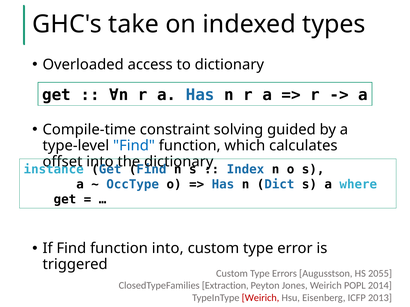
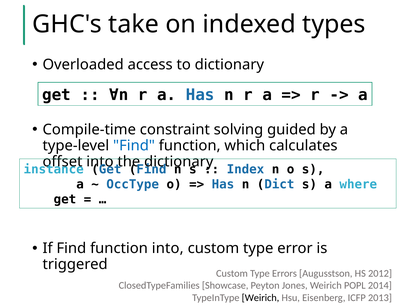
2055: 2055 -> 2012 (380, 274)
Extraction: Extraction -> Showcase (225, 286)
Weirich colour: red -> black (260, 298)
